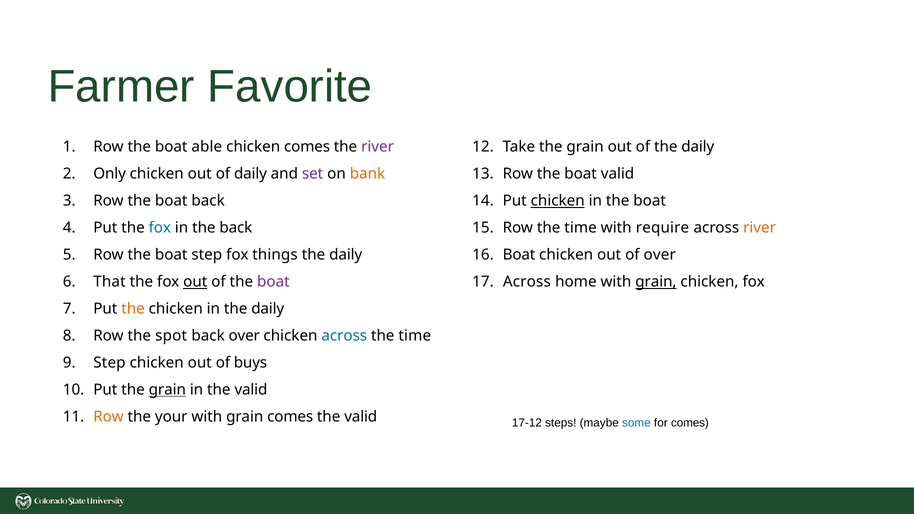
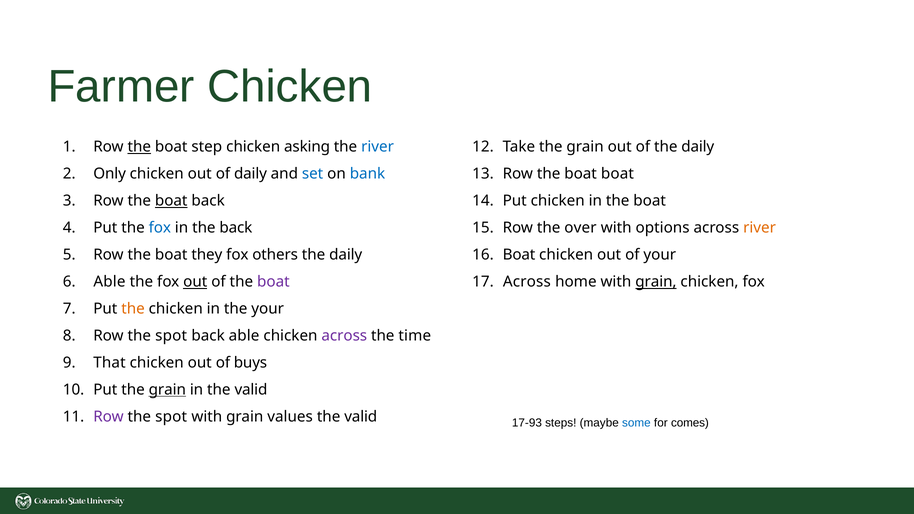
Farmer Favorite: Favorite -> Chicken (290, 87)
the underline: none -> present (139, 147)
able: able -> step (207, 147)
chicken comes: comes -> asking (307, 147)
river colour: purple -> blue (378, 147)
set colour: purple -> blue (313, 174)
bank colour: orange -> blue (367, 174)
boat valid: valid -> boat (617, 174)
boat underline: none -> present (171, 201)
chicken underline: present -> none (558, 201)
Row the time: time -> over (581, 228)
require: require -> options (663, 228)
boat step: step -> they (207, 255)
things: things -> others (275, 255)
of over: over -> your (660, 255)
That: That -> Able (109, 282)
in the daily: daily -> your (268, 309)
back over: over -> able (244, 336)
across colour: blue -> purple (344, 336)
Step: Step -> That (109, 363)
Row colour: orange -> purple (108, 417)
your: your -> spot (171, 417)
grain comes: comes -> values (290, 417)
17-12: 17-12 -> 17-93 (527, 423)
